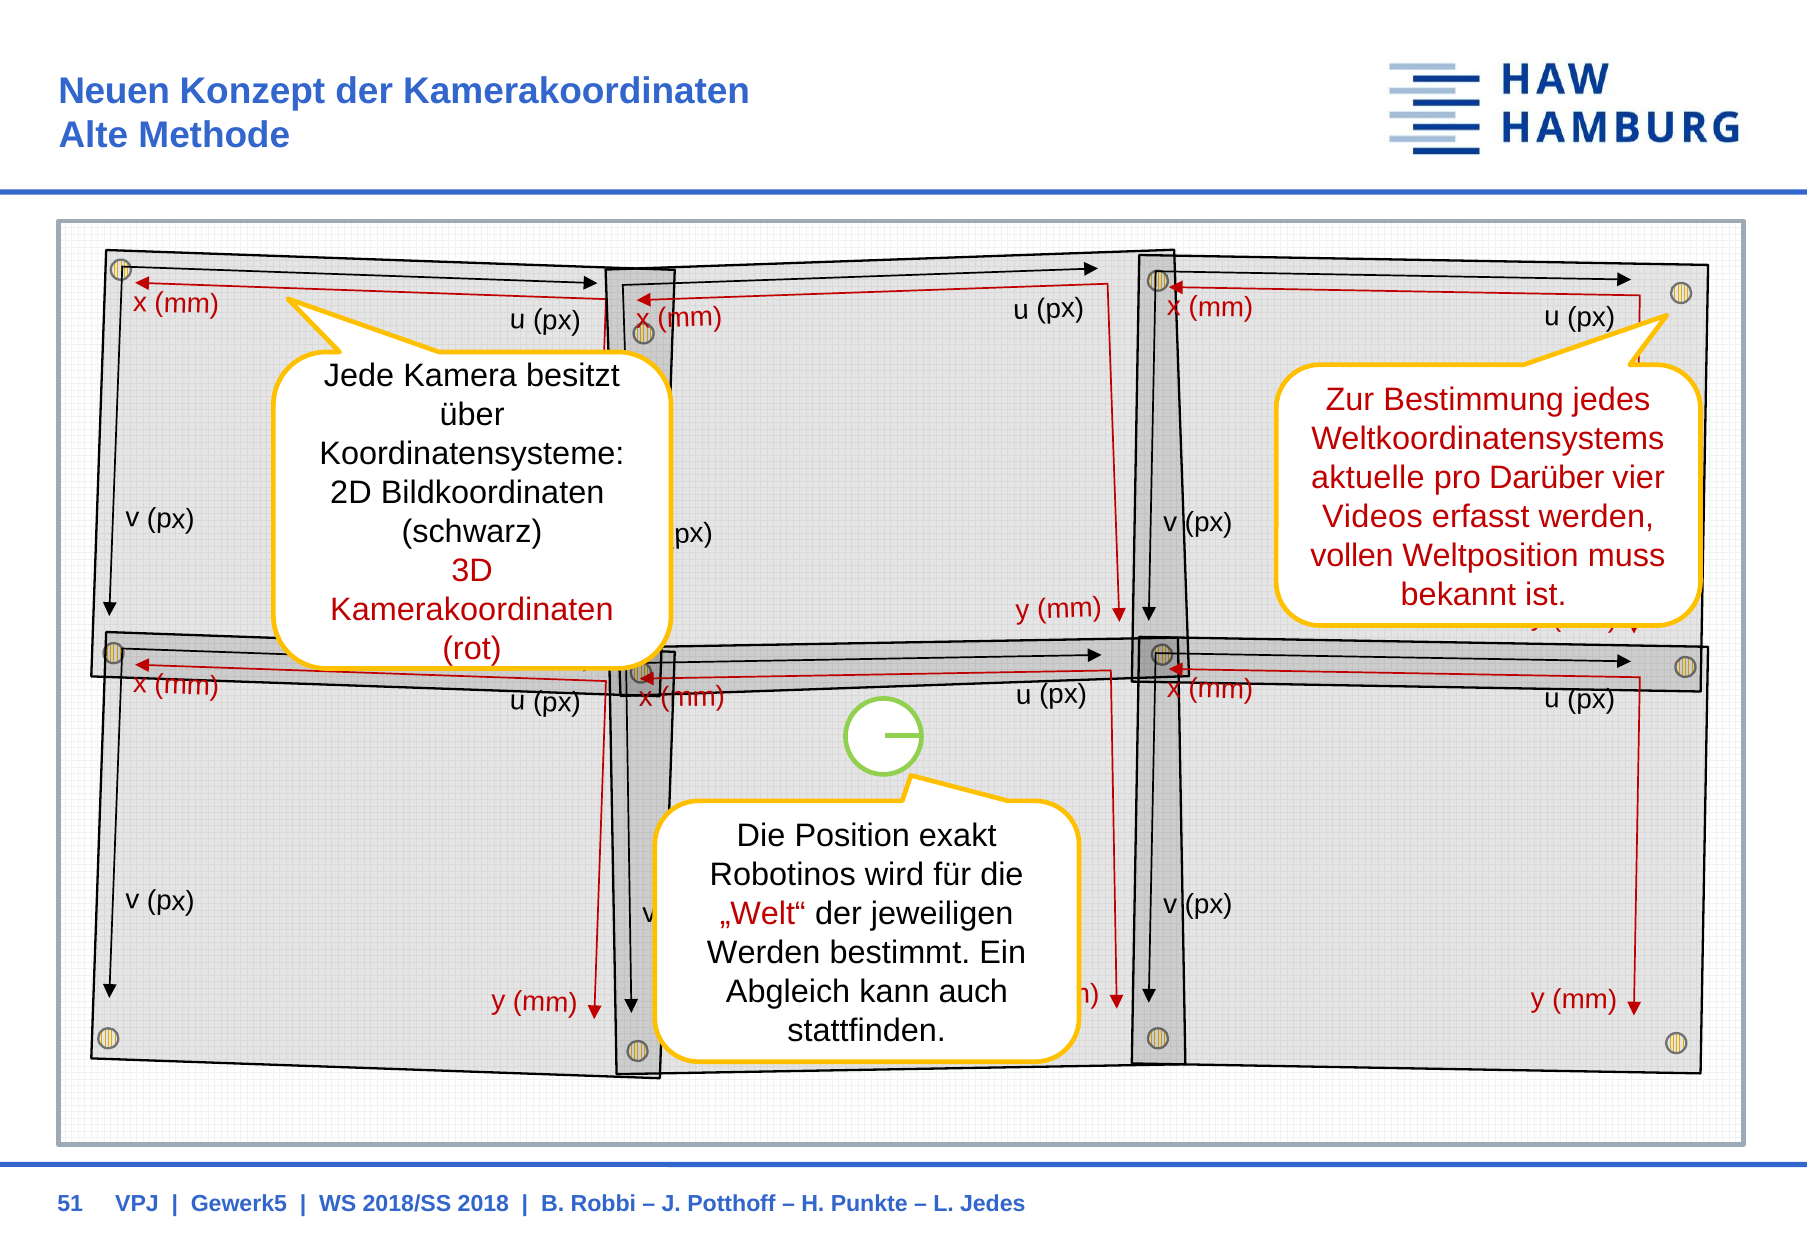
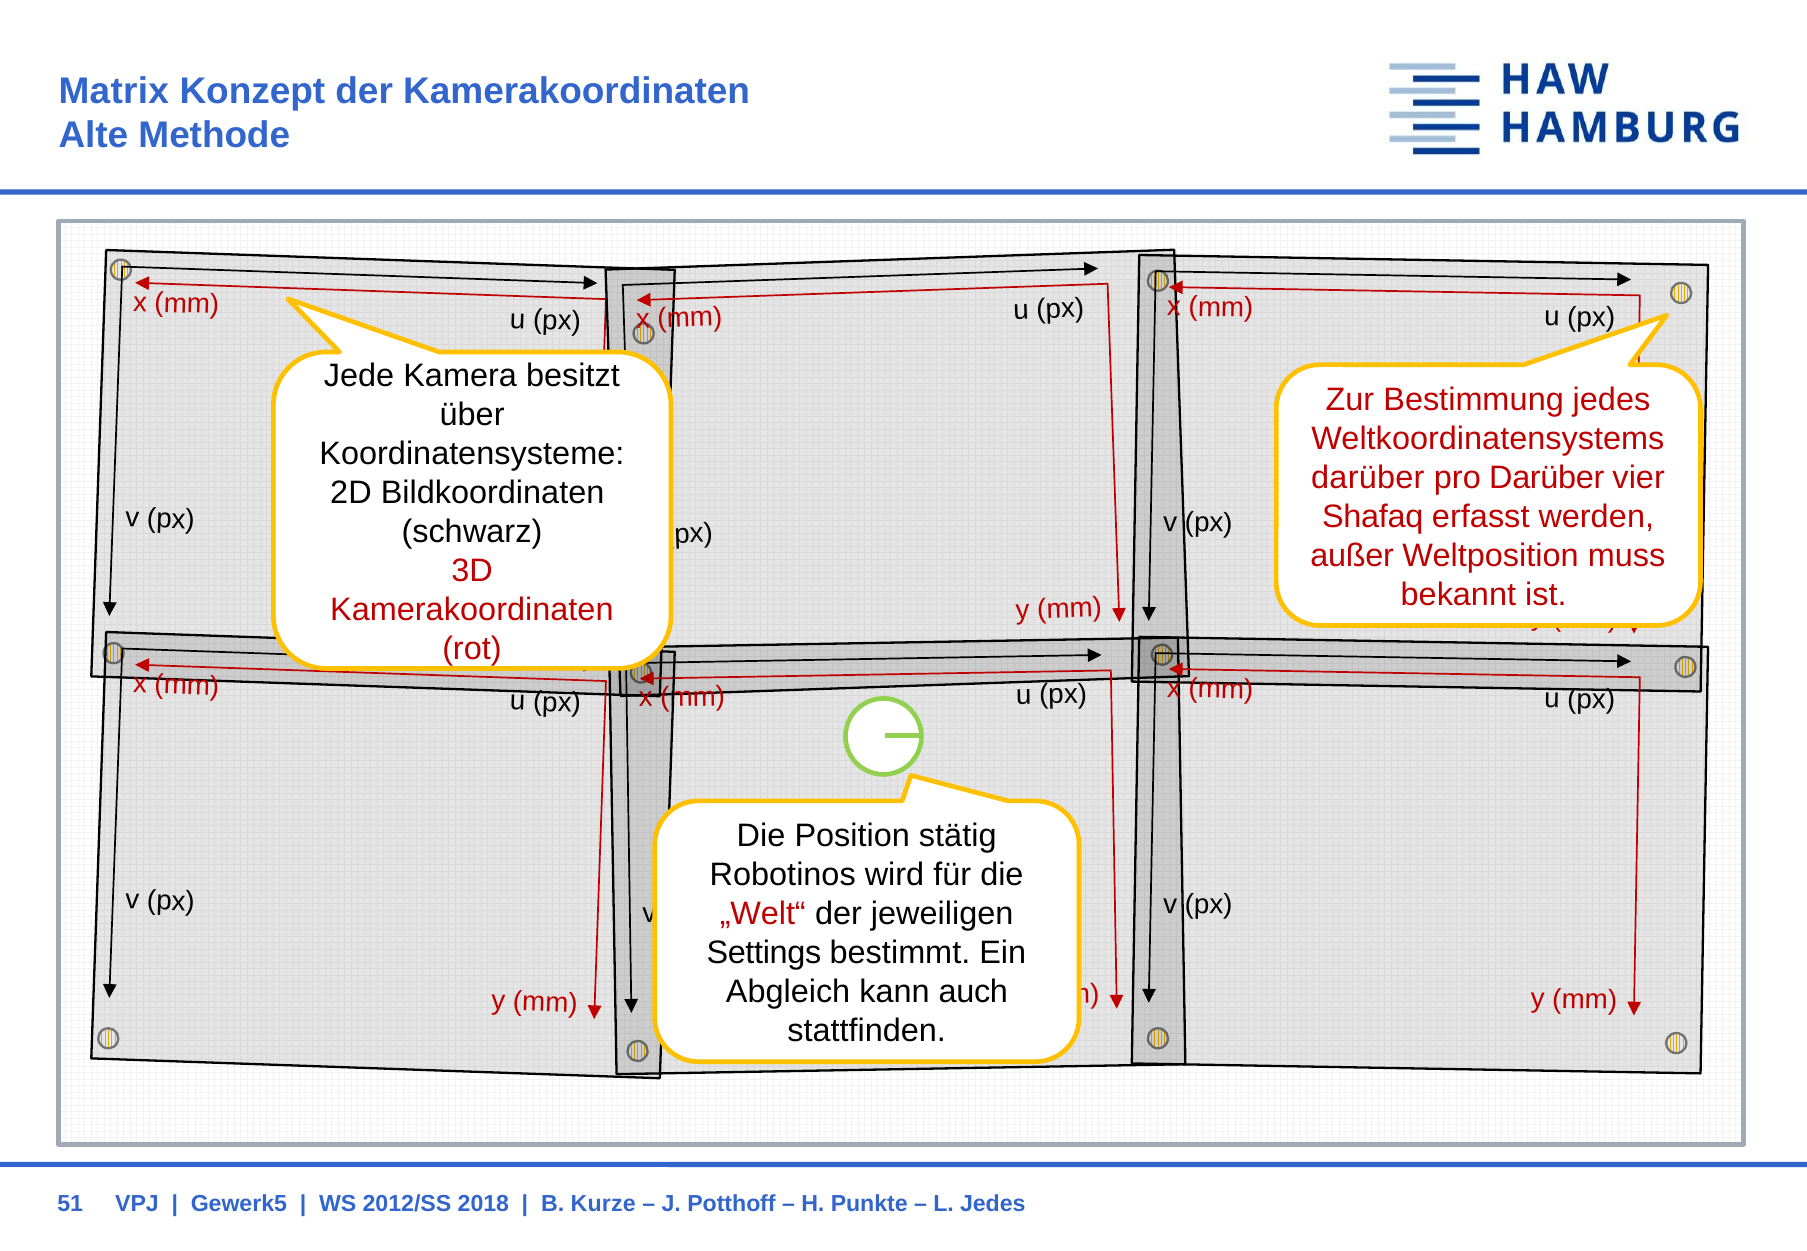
Neuen: Neuen -> Matrix (114, 91)
aktuelle: aktuelle -> darüber (1368, 478)
Videos: Videos -> Shafaq (1373, 517)
vollen: vollen -> außer (1352, 556)
exakt: exakt -> stätig (958, 836)
Werden: Werden -> Settings (764, 953)
2018/SS: 2018/SS -> 2012/SS (407, 1204)
Robbi: Robbi -> Kurze (603, 1204)
